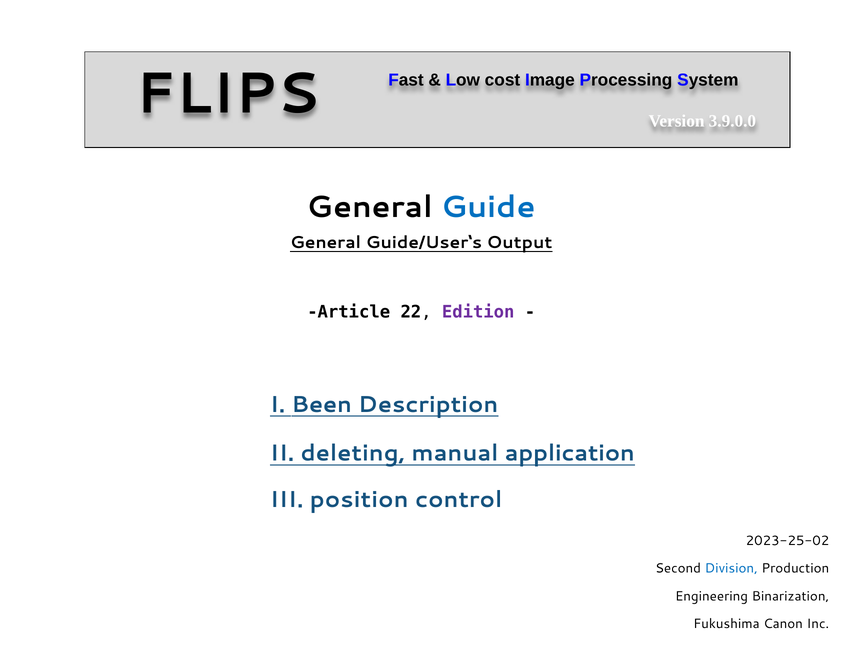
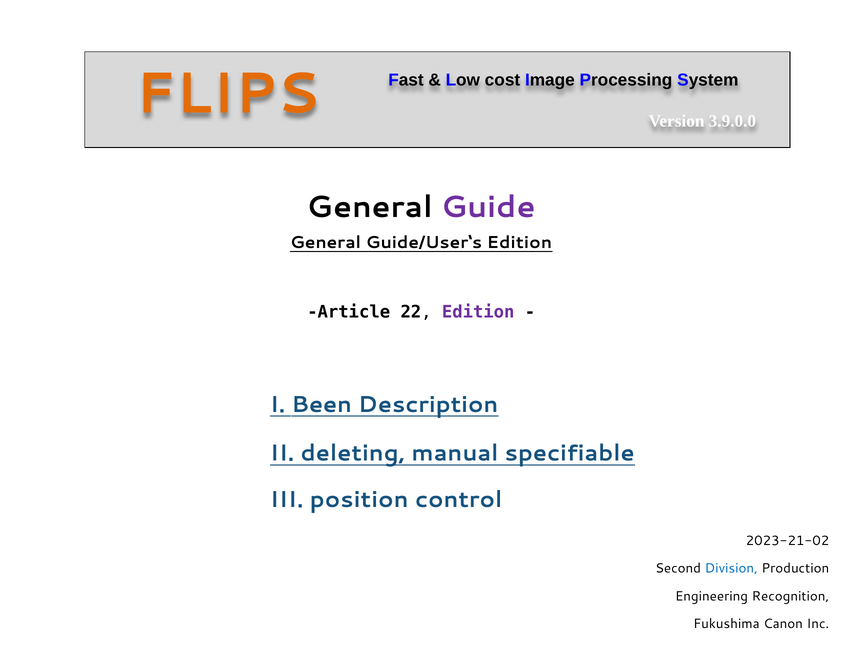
FLIPS colour: black -> orange (228, 94)
Guide colour: blue -> purple (488, 207)
Guide/User‘s Output: Output -> Edition (519, 243)
application: application -> specifiable (570, 453)
2023-25-02: 2023-25-02 -> 2023-21-02 (788, 541)
Binarization: Binarization -> Recognition (790, 596)
